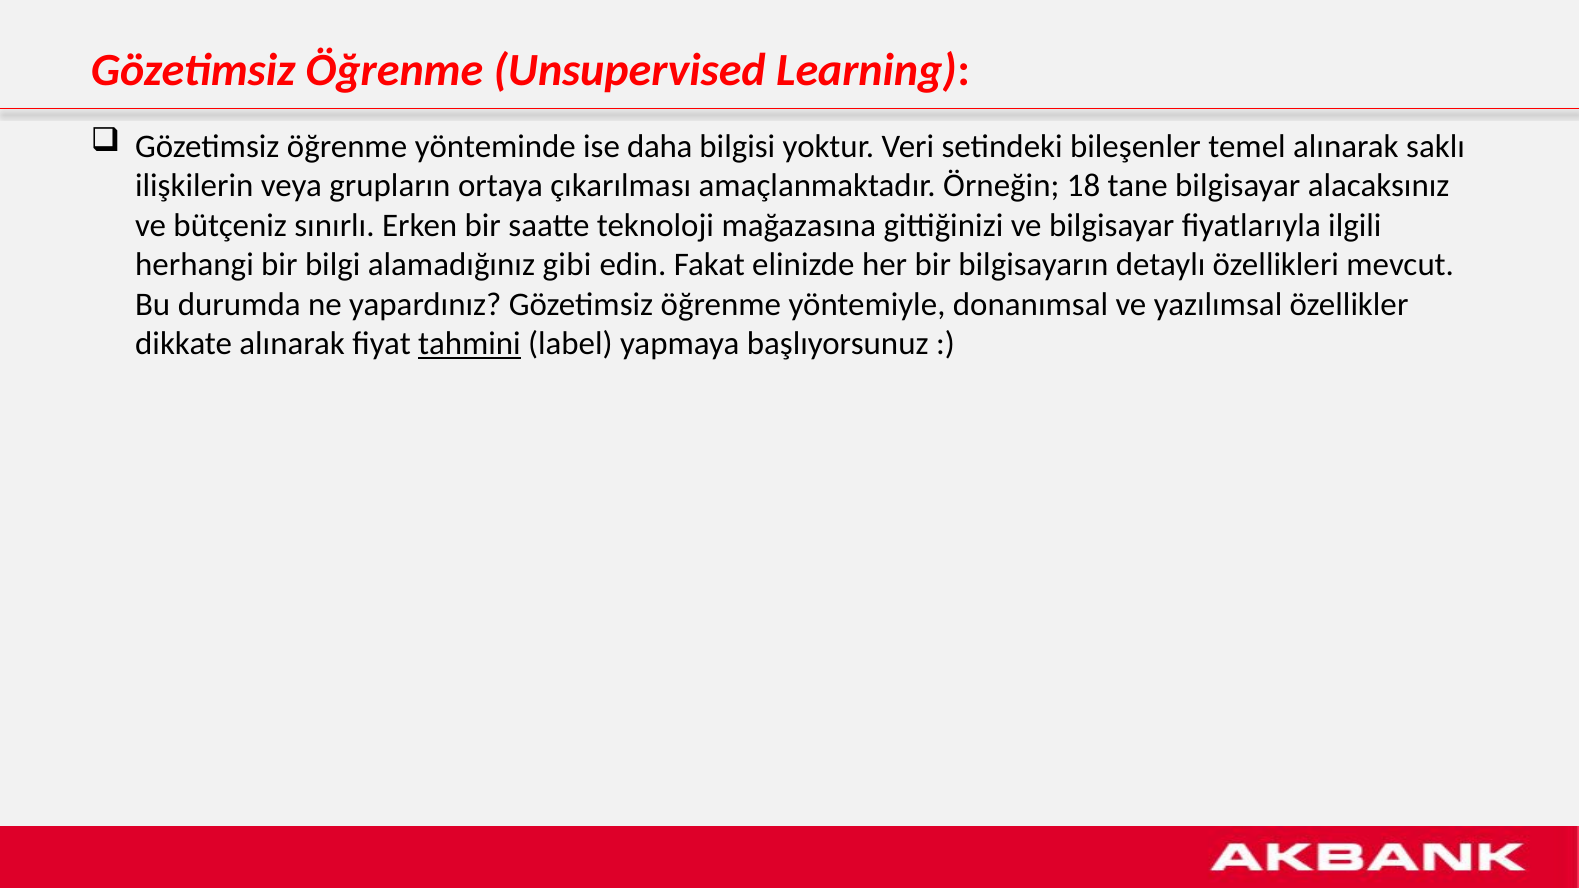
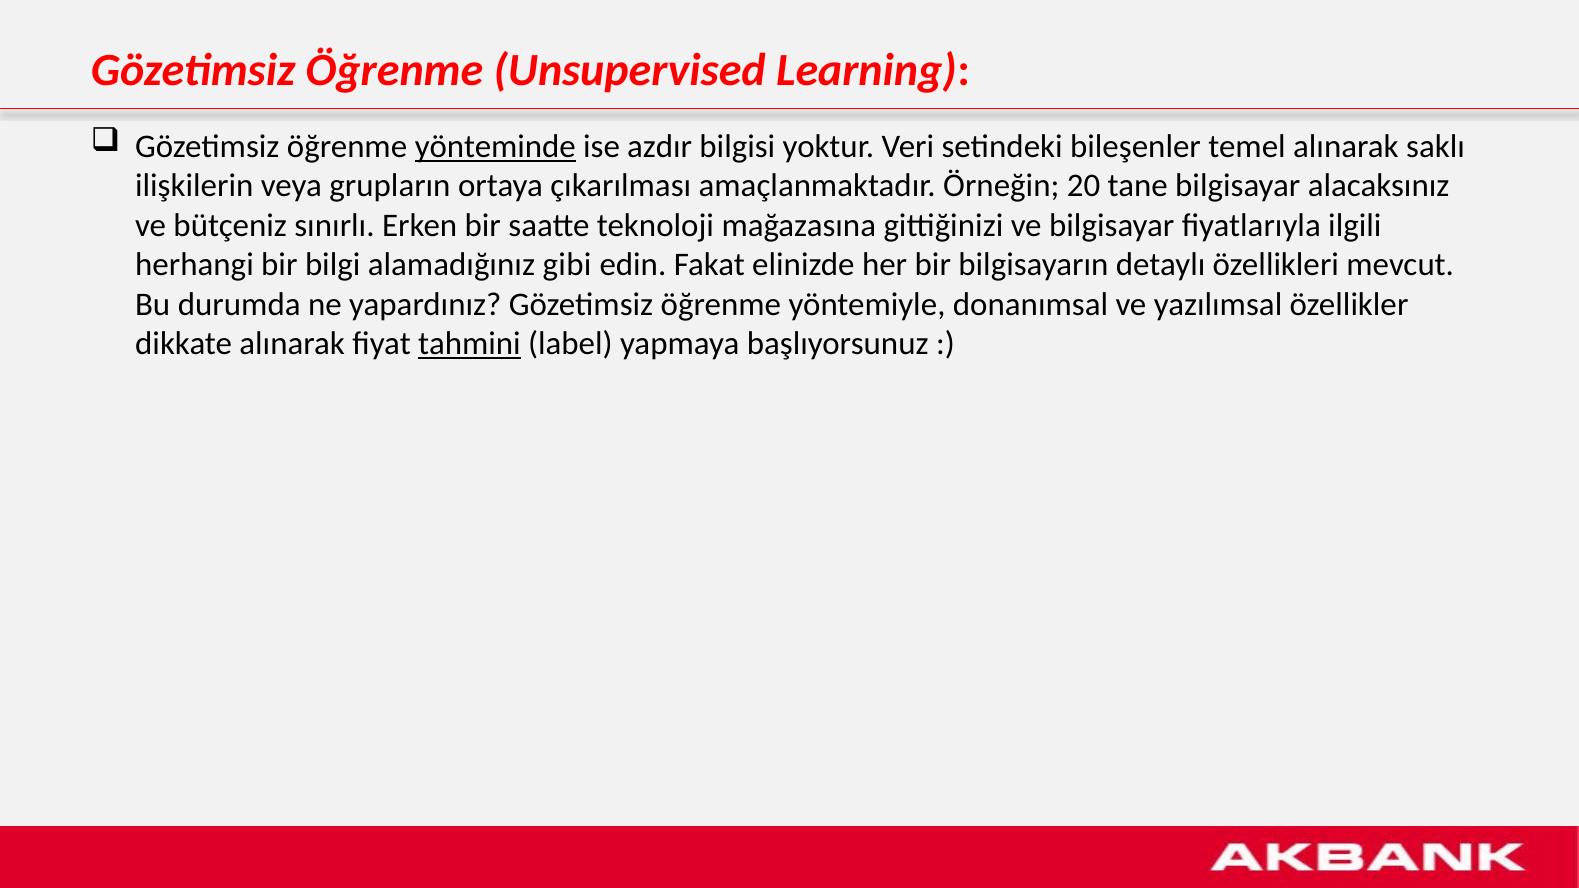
yönteminde underline: none -> present (495, 146)
daha: daha -> azdır (660, 146)
18: 18 -> 20 (1084, 186)
